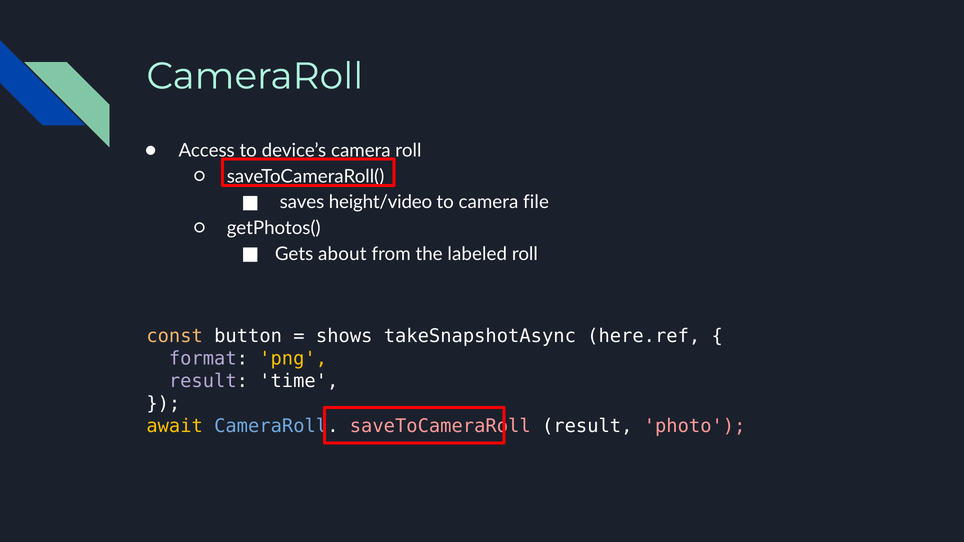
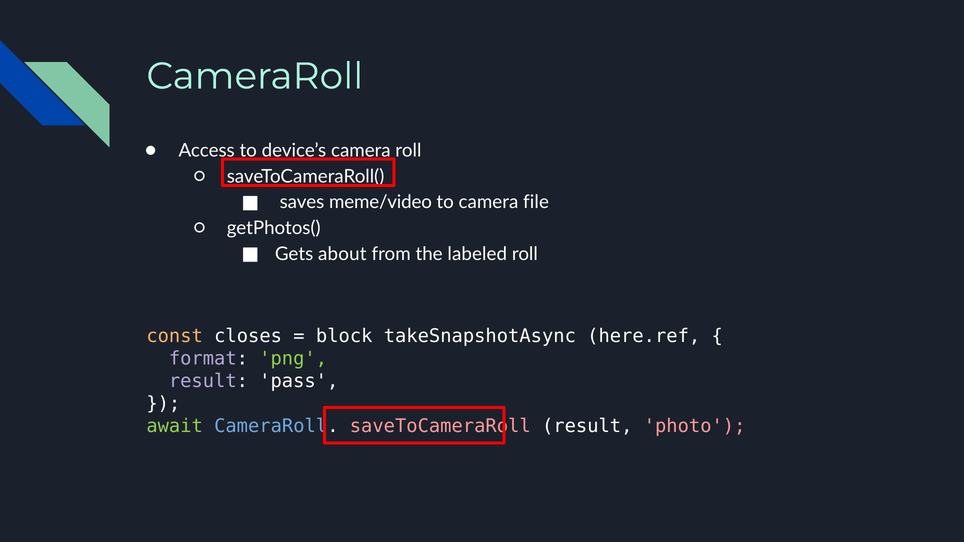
height/video: height/video -> meme/video (380, 202)
button: button -> closes (248, 336)
shows: shows -> block (344, 336)
png colour: yellow -> light green (293, 359)
time: time -> pass (299, 381)
await colour: yellow -> light green (175, 426)
